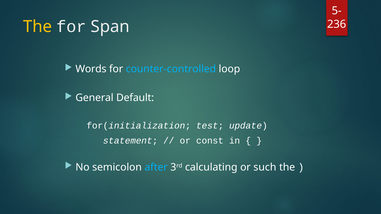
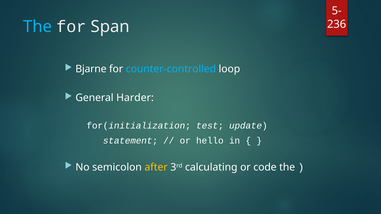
The colour: yellow -> light blue (38, 27)
Words: Words -> Bjarne (91, 69)
Default: Default -> Harder (135, 98)
const: const -> hello (210, 141)
after colour: light blue -> yellow (156, 167)
such: such -> code (265, 167)
